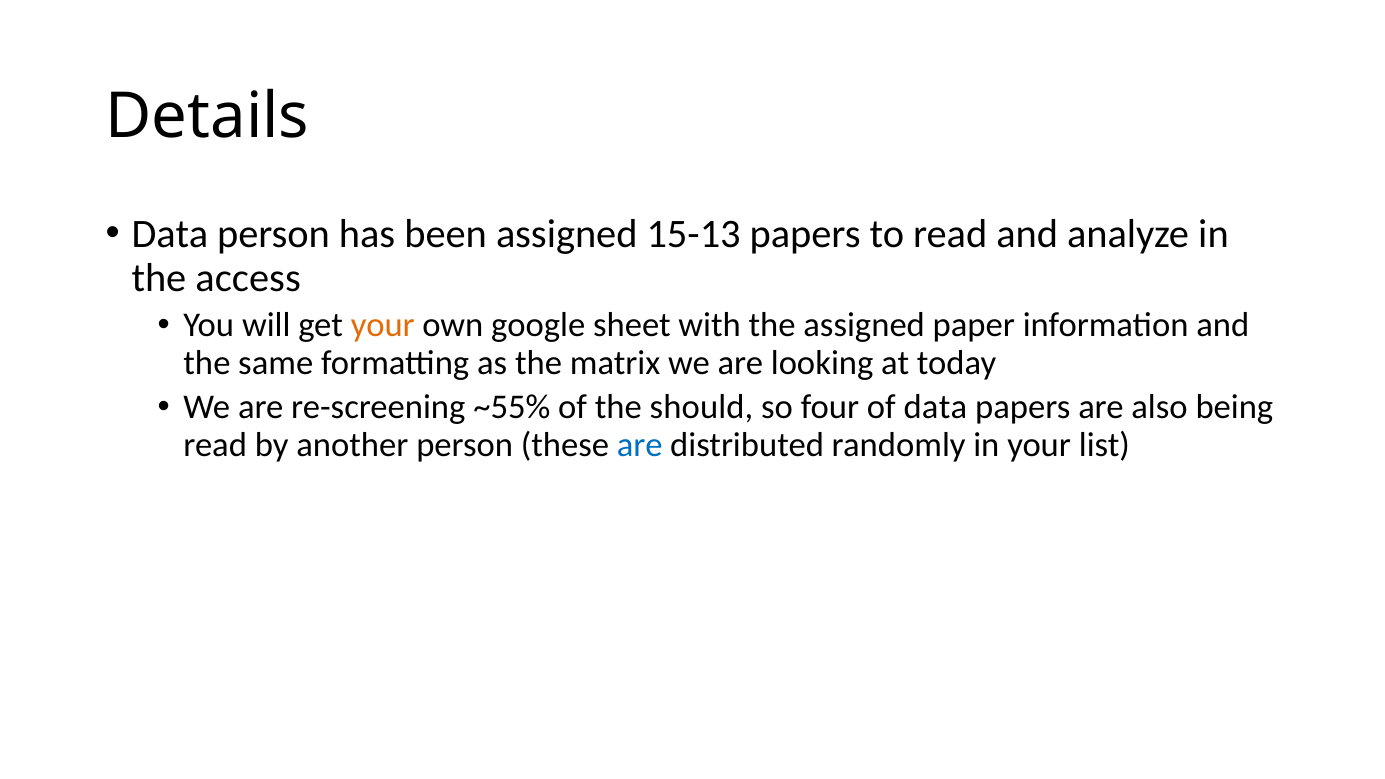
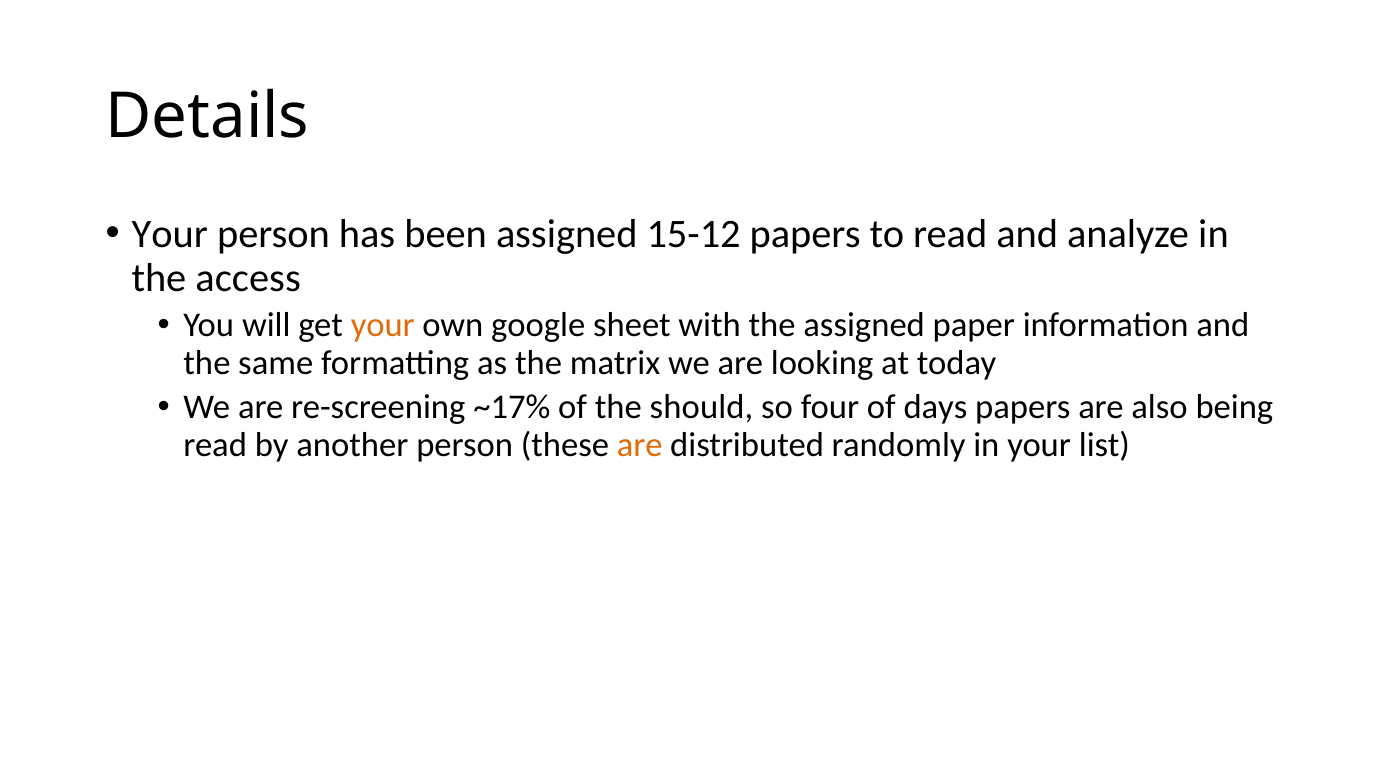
Data: Data -> Your (170, 234)
15-13: 15-13 -> 15-12 (694, 234)
~55%: ~55% -> ~17% (512, 408)
of data: data -> days (935, 408)
are colour: blue -> orange (640, 445)
